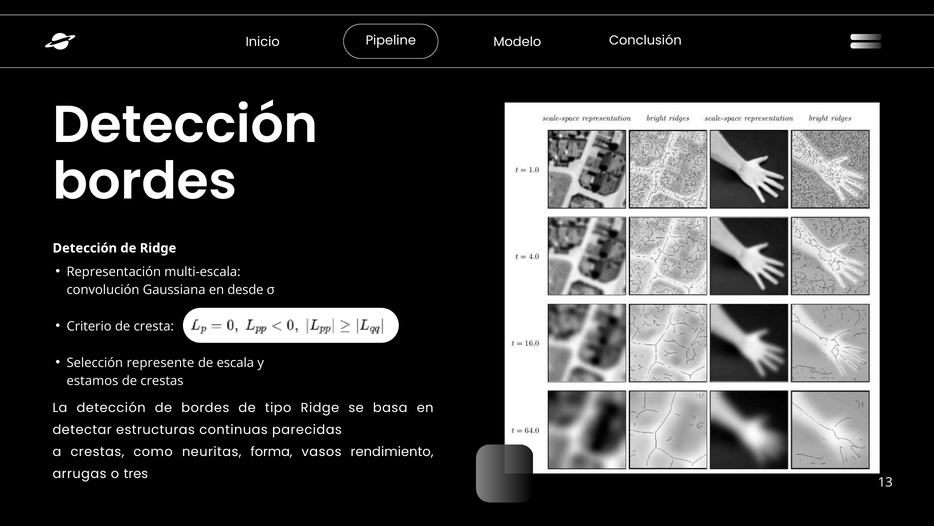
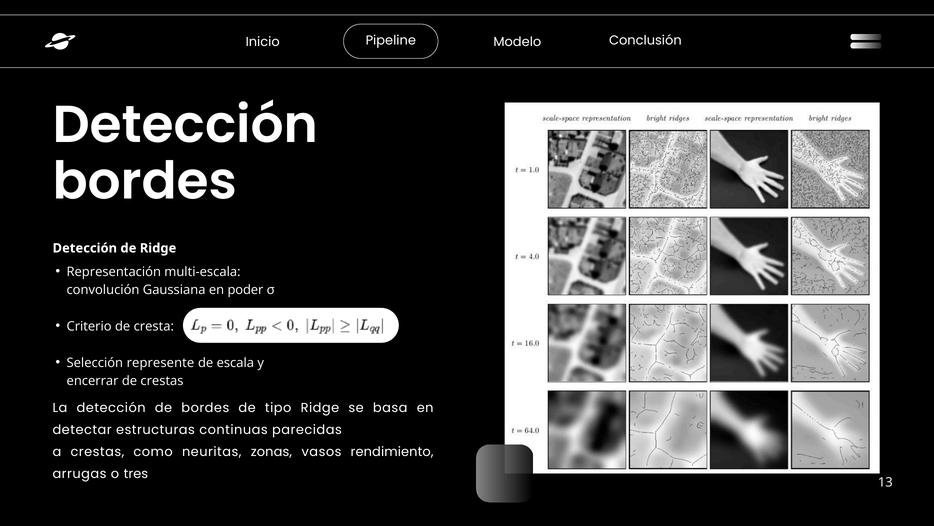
desde: desde -> poder (245, 290)
estamos: estamos -> encerrar (93, 381)
forma: forma -> zonas (271, 451)
